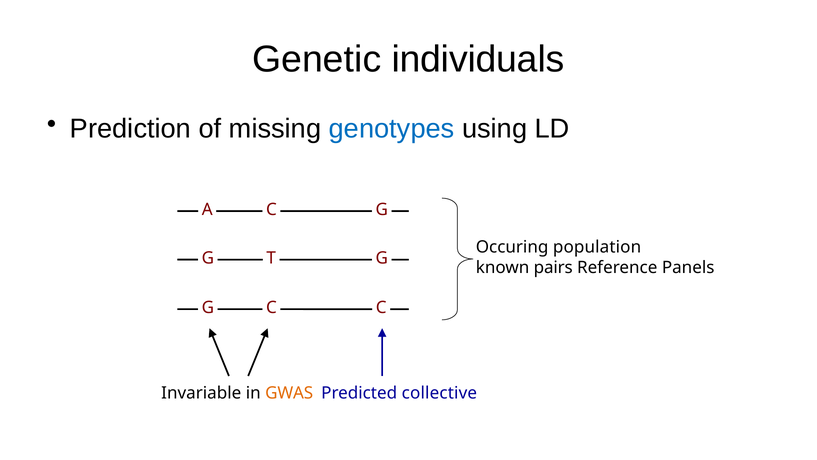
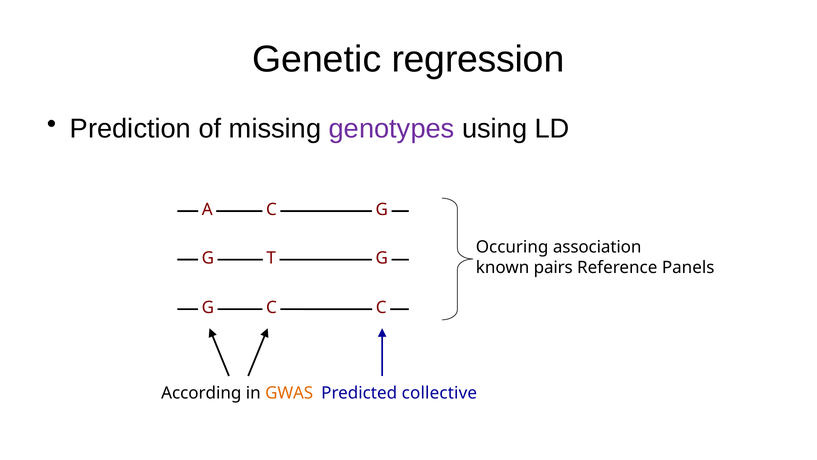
individuals: individuals -> regression (478, 59)
genotypes colour: blue -> purple (392, 129)
population: population -> association (597, 247)
Invariable: Invariable -> According (201, 393)
